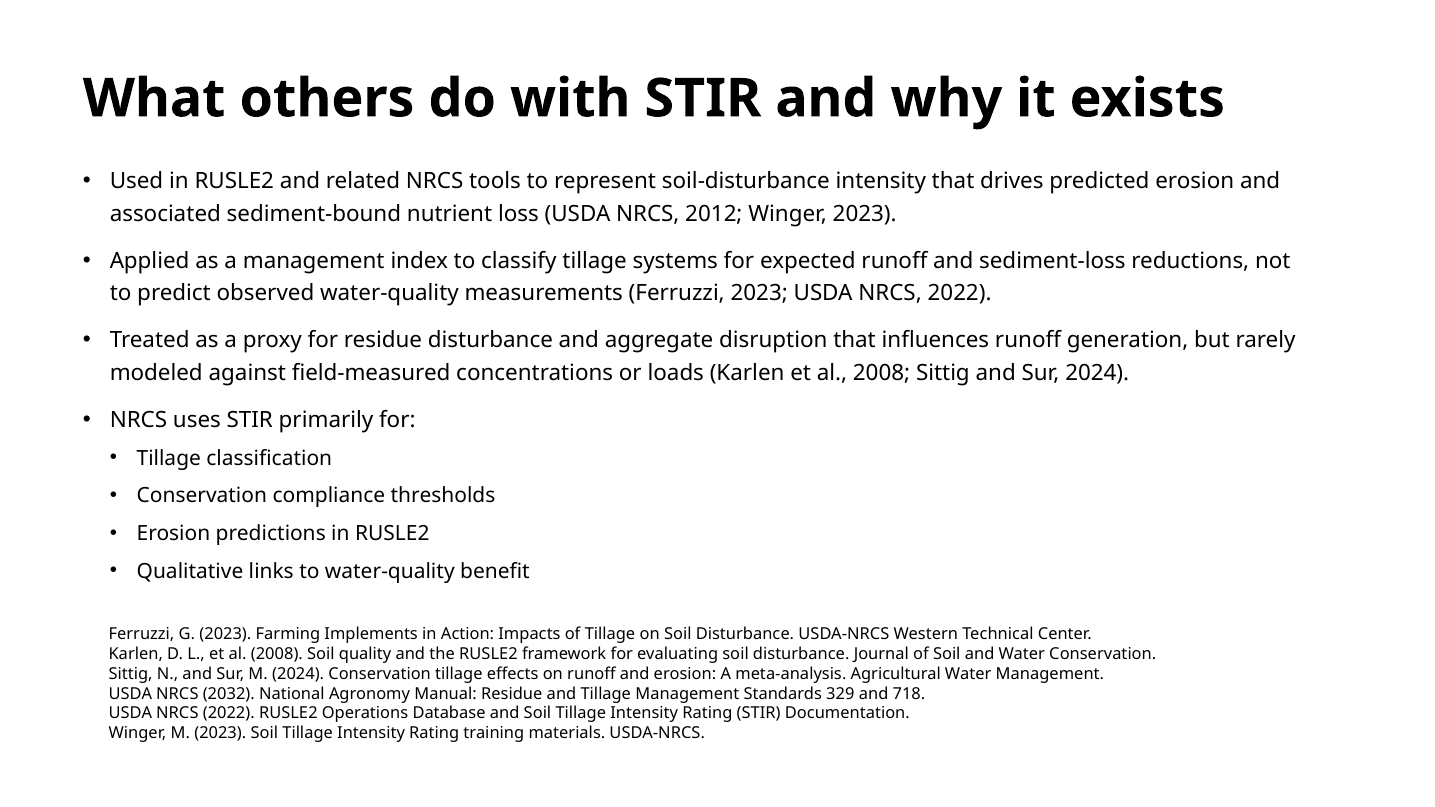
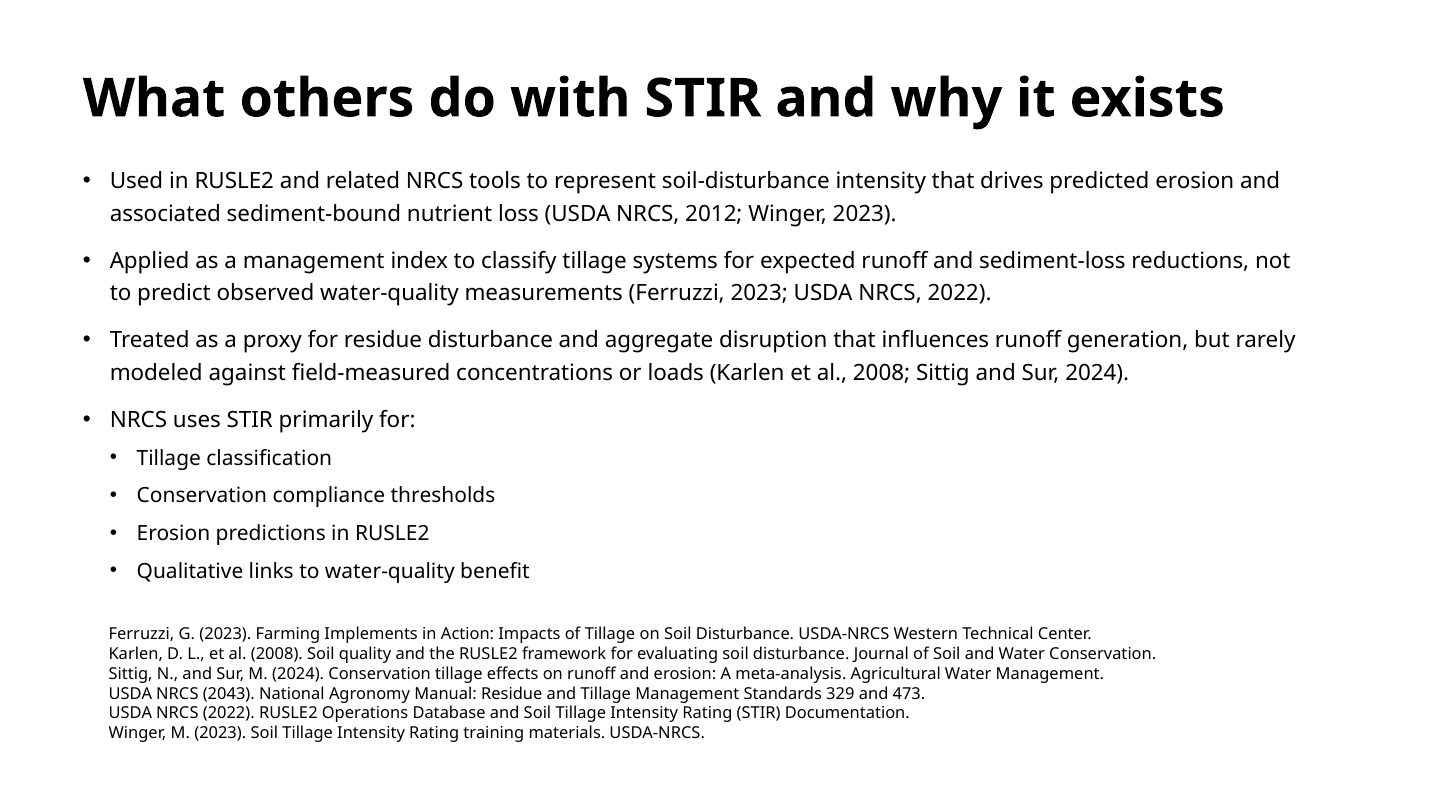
2032: 2032 -> 2043 (229, 694)
718: 718 -> 473 (909, 694)
